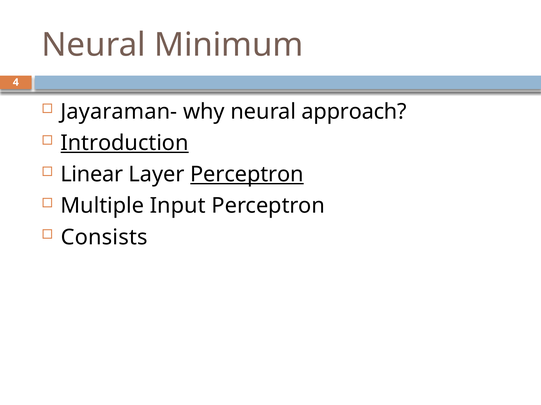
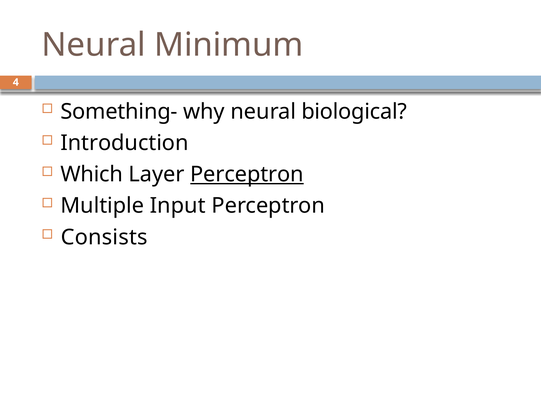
Jayaraman-: Jayaraman- -> Something- (119, 112)
approach: approach -> biological (354, 112)
Introduction underline: present -> none (125, 143)
Linear: Linear -> Which (92, 175)
